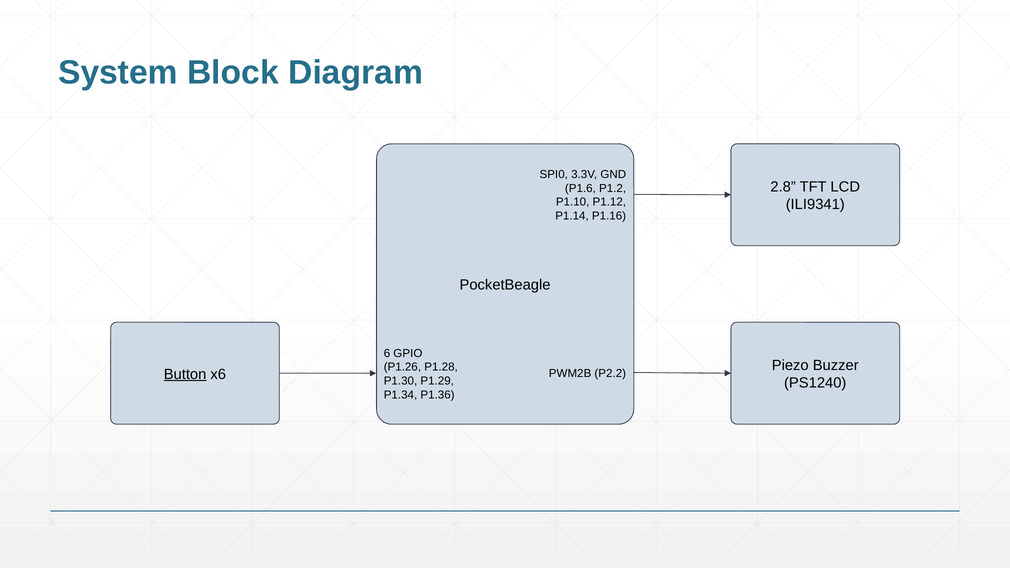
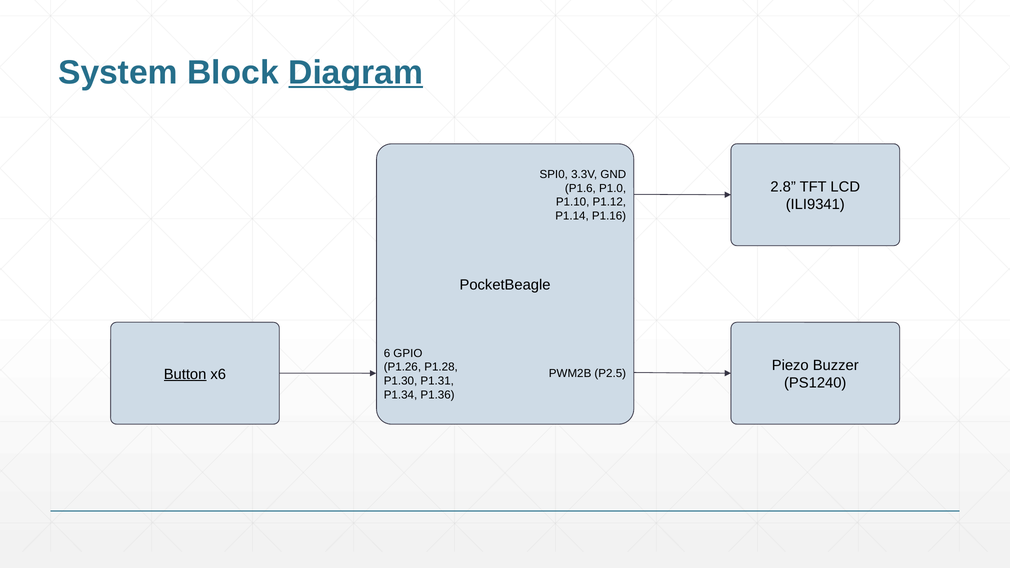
Diagram underline: none -> present (356, 72)
P1.2: P1.2 -> P1.0 (613, 188)
P2.2: P2.2 -> P2.5 (610, 373)
P1.29: P1.29 -> P1.31 (437, 381)
